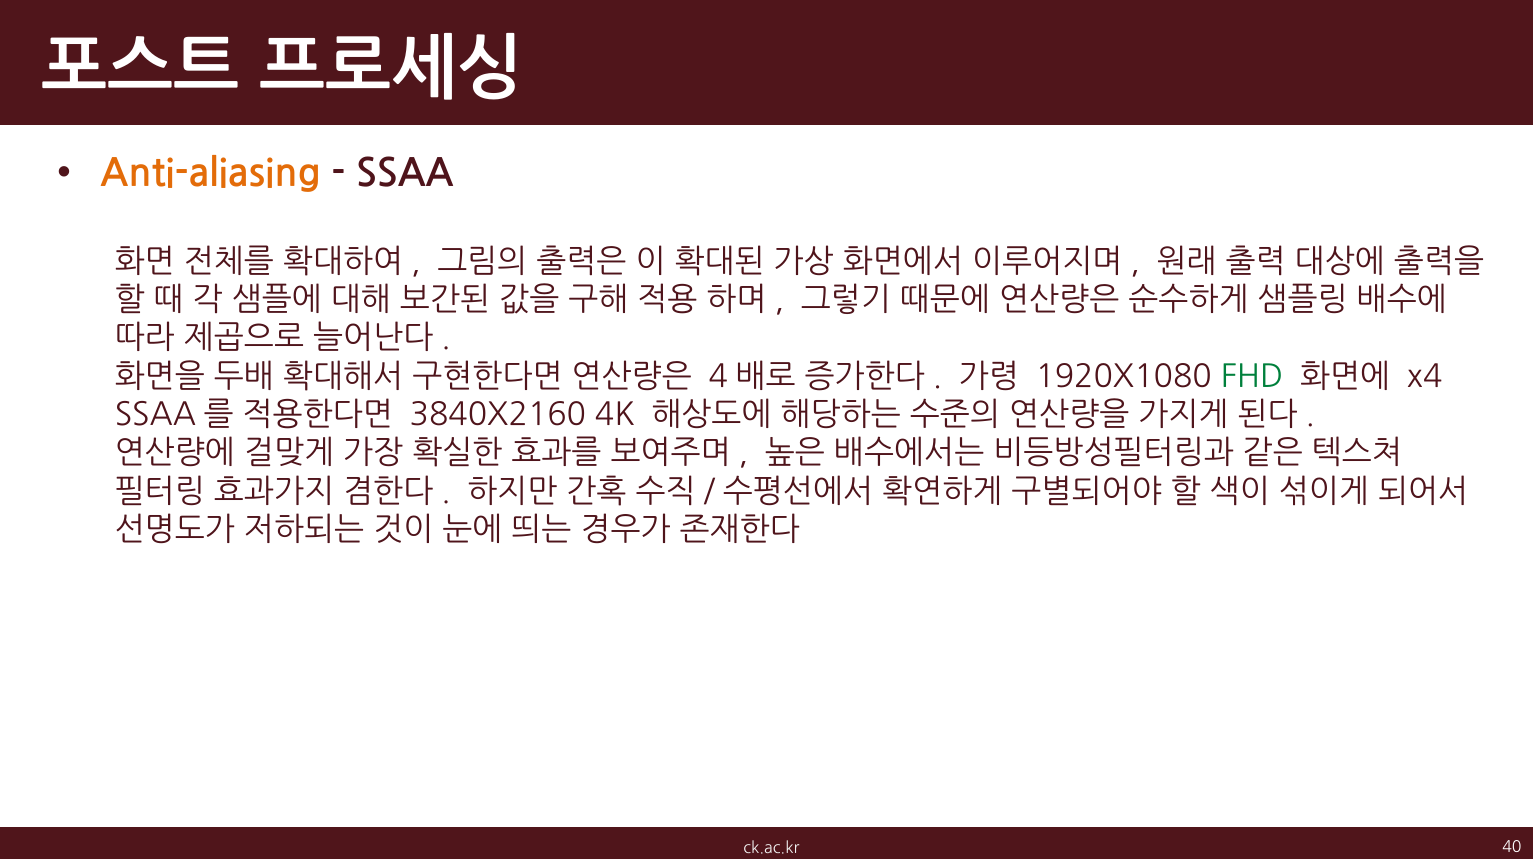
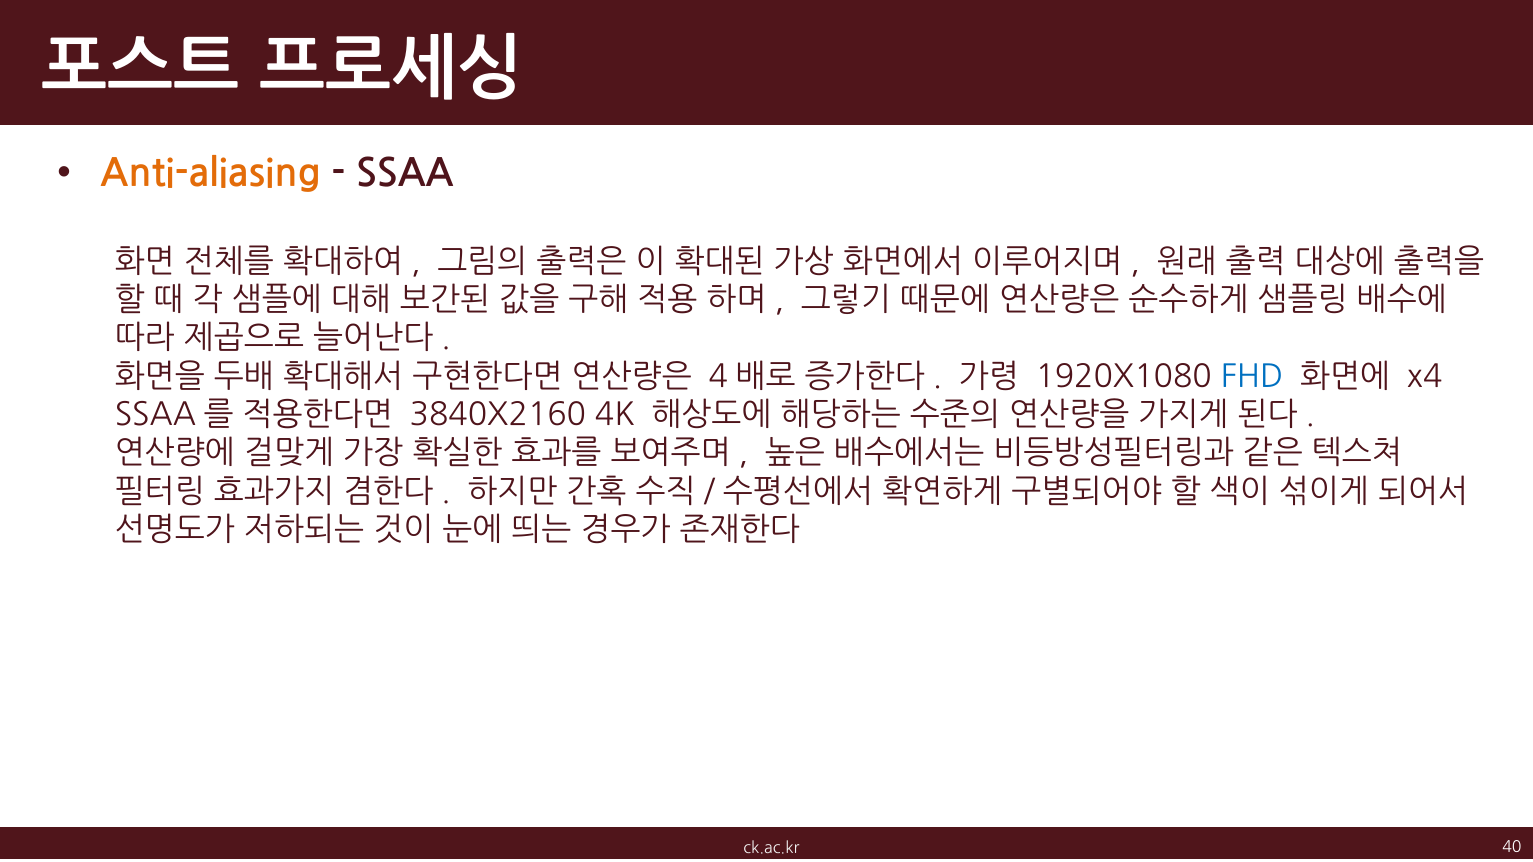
FHD colour: green -> blue (1252, 377)
